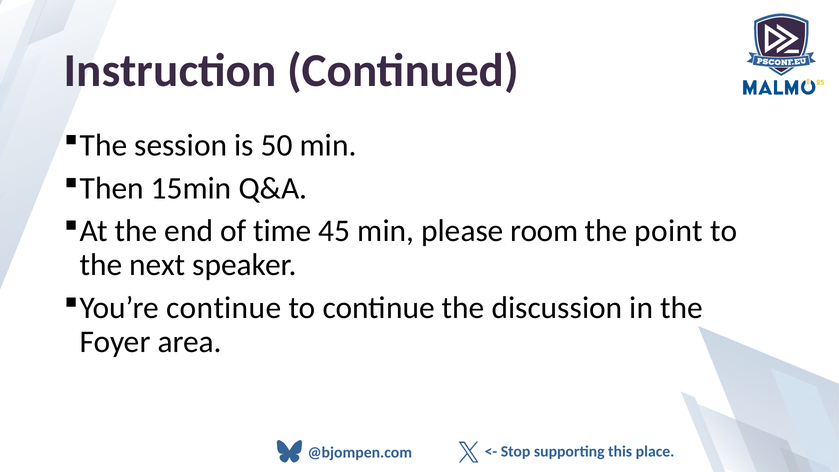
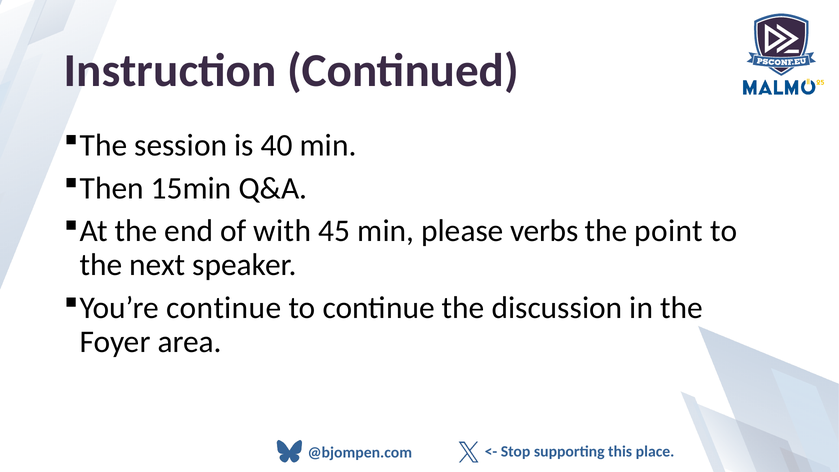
50: 50 -> 40 (277, 146)
time: time -> with (282, 231)
room: room -> verbs (544, 231)
